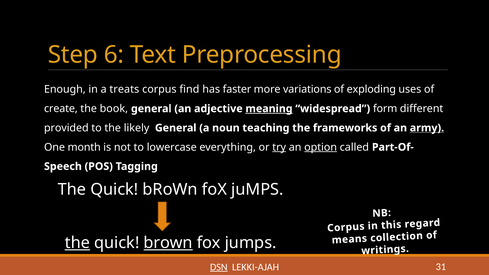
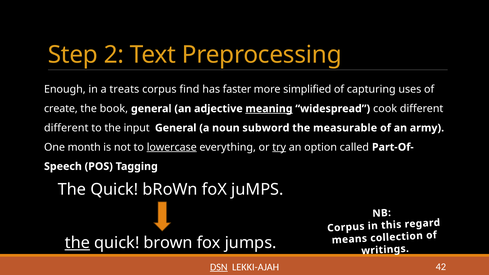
6: 6 -> 2 (114, 55)
variations: variations -> simplified (307, 89)
exploding: exploding -> capturing (371, 89)
form: form -> cook (385, 109)
provided: provided -> different (66, 128)
likely: likely -> input (137, 128)
teaching: teaching -> subword (266, 128)
frameworks: frameworks -> measurable (345, 128)
army underline: present -> none (427, 128)
lowercase underline: none -> present (172, 147)
option underline: present -> none (321, 147)
brown underline: present -> none (168, 243)
31: 31 -> 42 (441, 267)
